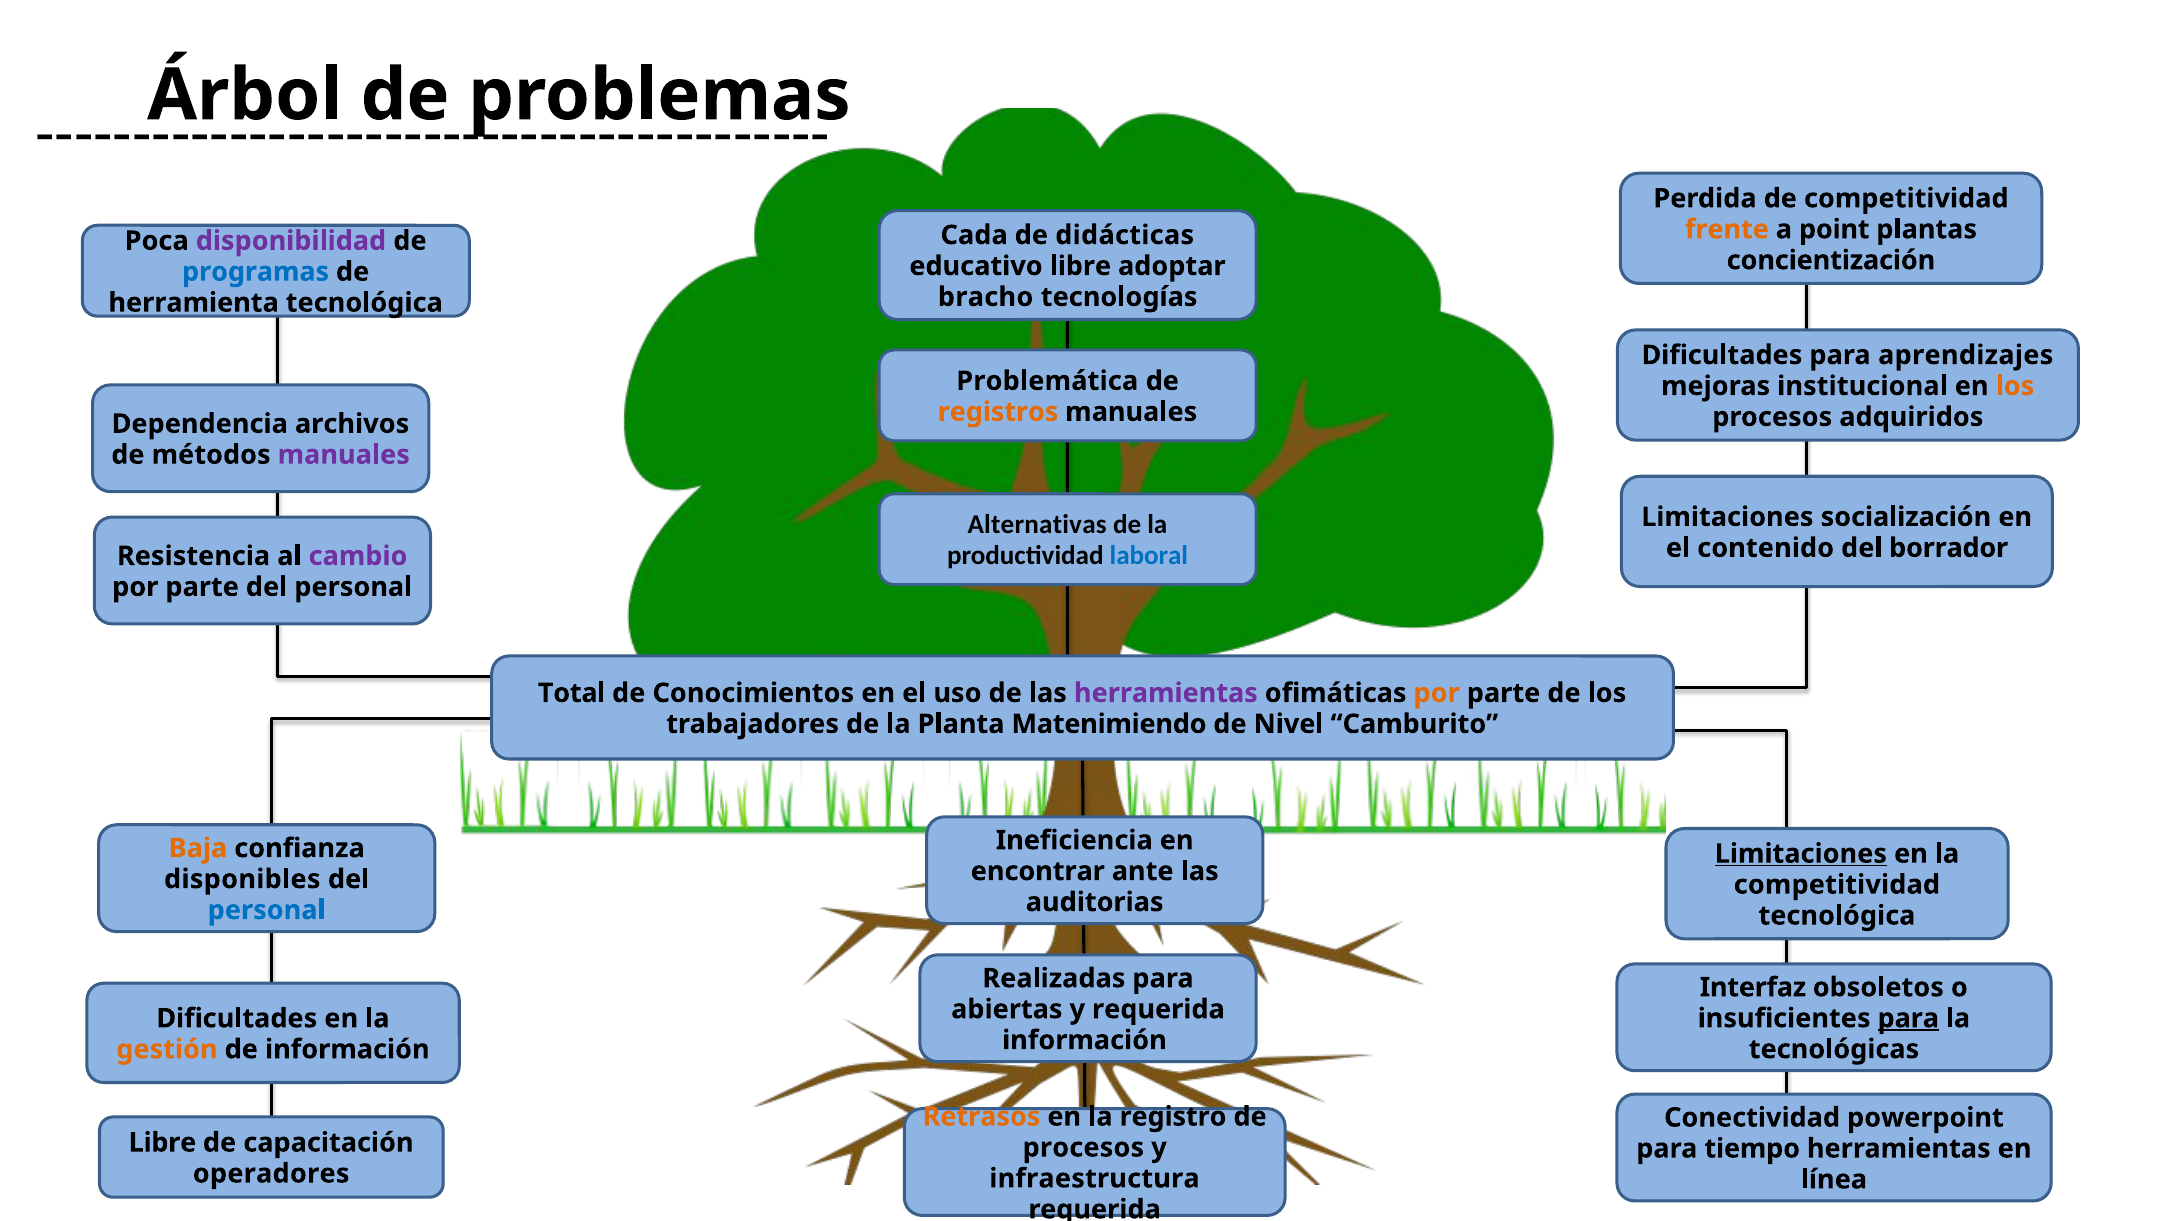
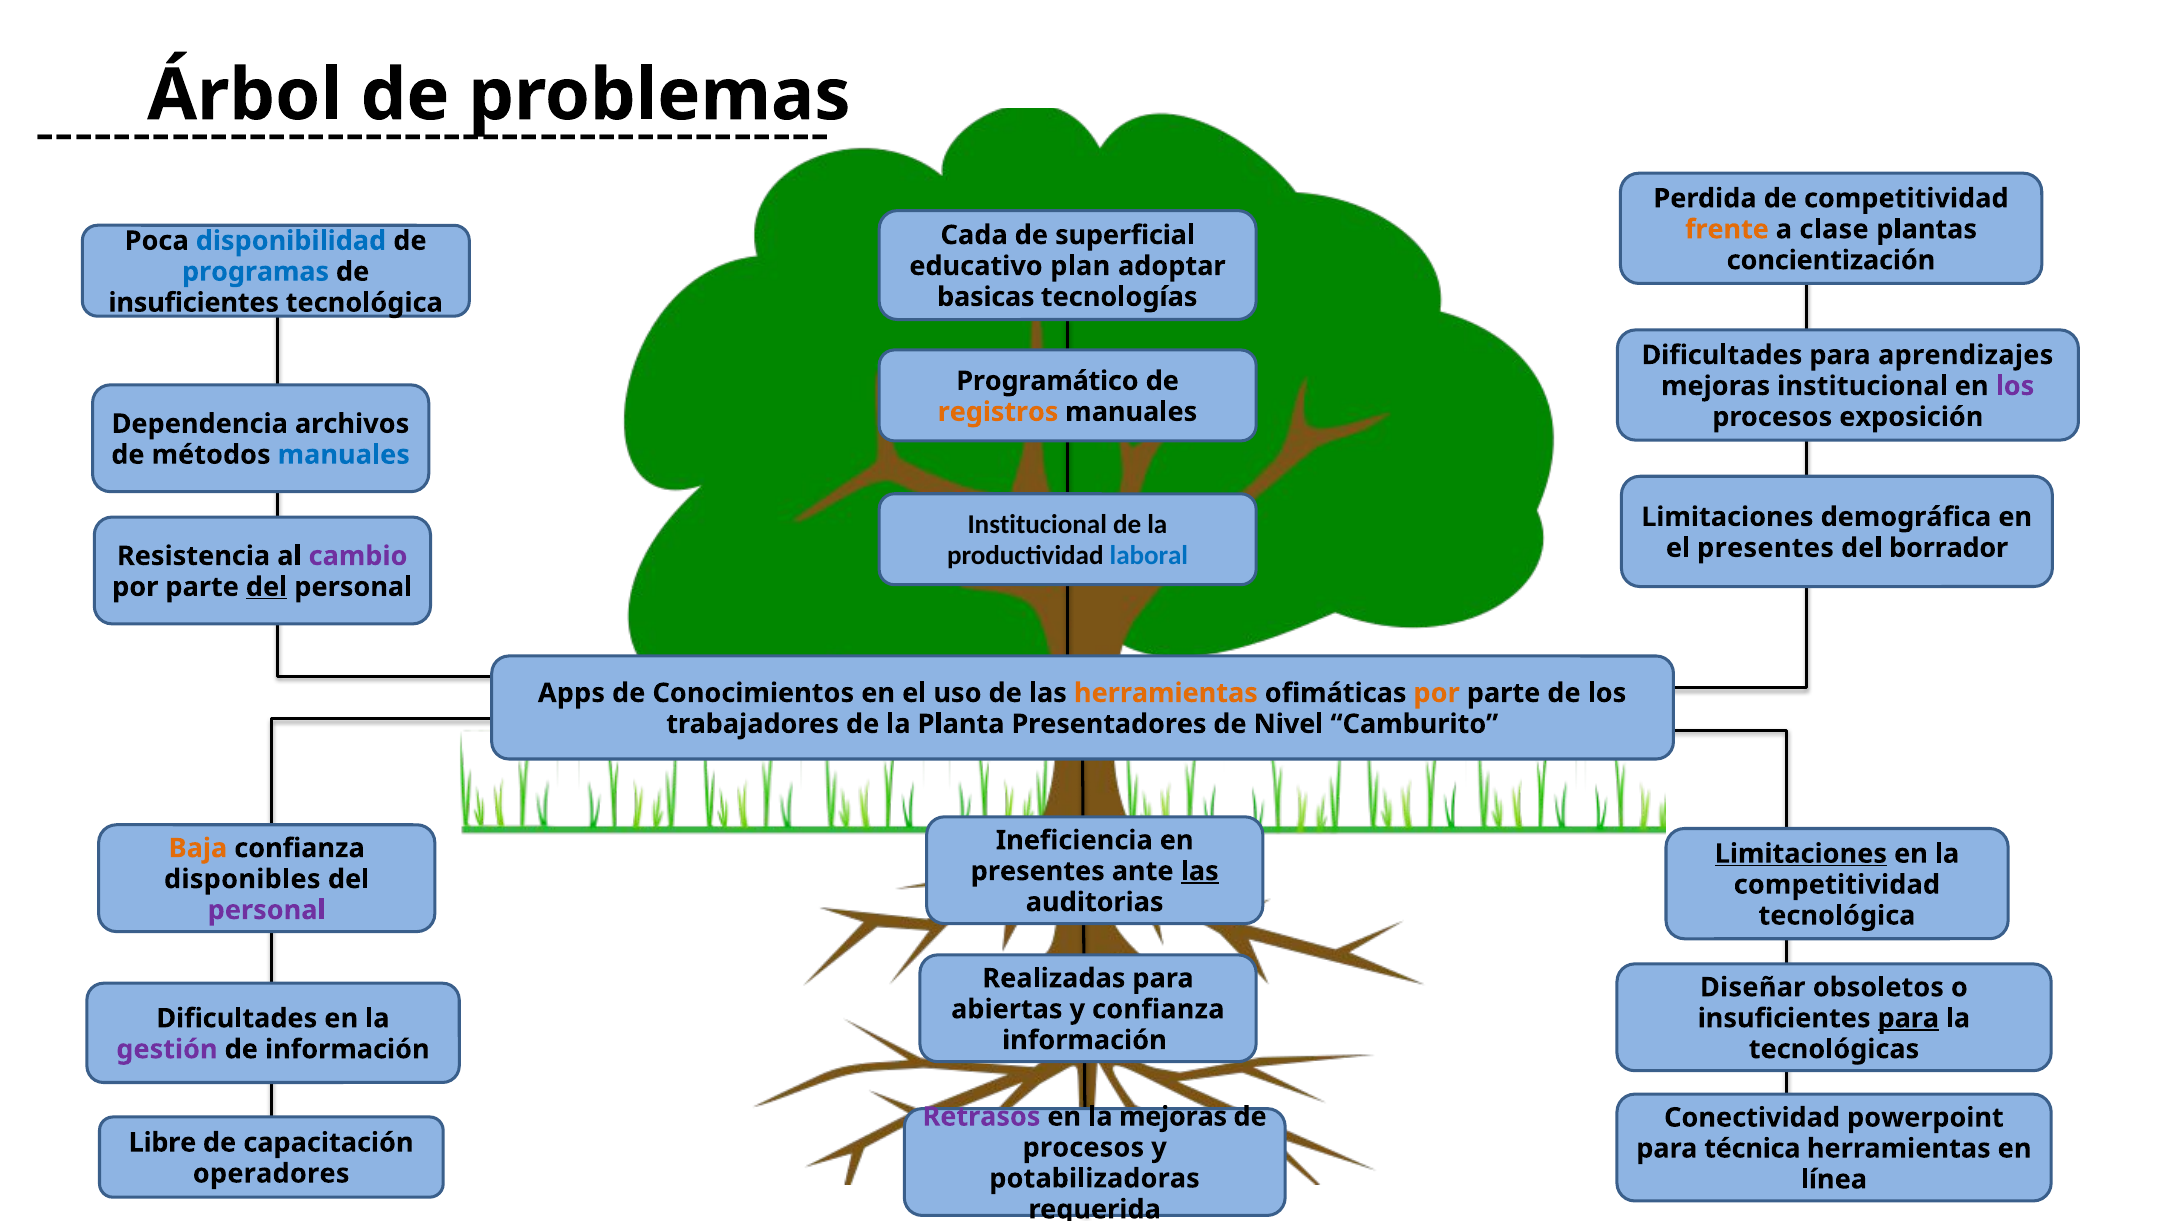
point: point -> clase (1834, 229)
didácticas: didácticas -> superficial (1125, 235)
disponibilidad colour: purple -> blue (291, 241)
educativo libre: libre -> plan (1080, 266)
bracho: bracho -> basicas (986, 297)
herramienta: herramienta -> insuficientes (194, 303)
Problemática: Problemática -> Programático (1047, 381)
los colour: orange -> purple (2015, 386)
adquiridos: adquiridos -> exposición (1911, 417)
manuales colour: purple -> blue (344, 455)
socialización: socialización -> demográfica (1906, 517)
Alternativas: Alternativas -> Institucional (1037, 525)
el contenido: contenido -> presentes (1766, 548)
del underline: none -> present (267, 587)
Total: Total -> Apps (571, 693)
herramientas colour: purple -> orange (1166, 693)
Matenimiendo: Matenimiendo -> Presentadores (1109, 724)
encontrar: encontrar -> presentes (1038, 871)
las underline: none -> present (1200, 871)
personal colour: blue -> purple (267, 910)
Interfaz: Interfaz -> Diseñar (1753, 988)
y requerida: requerida -> confianza (1158, 1009)
gestión colour: orange -> purple (167, 1050)
Retrasos colour: orange -> purple (981, 1117)
la registro: registro -> mejoras (1173, 1117)
tiempo: tiempo -> técnica (1752, 1149)
infraestructura: infraestructura -> potabilizadoras (1095, 1179)
